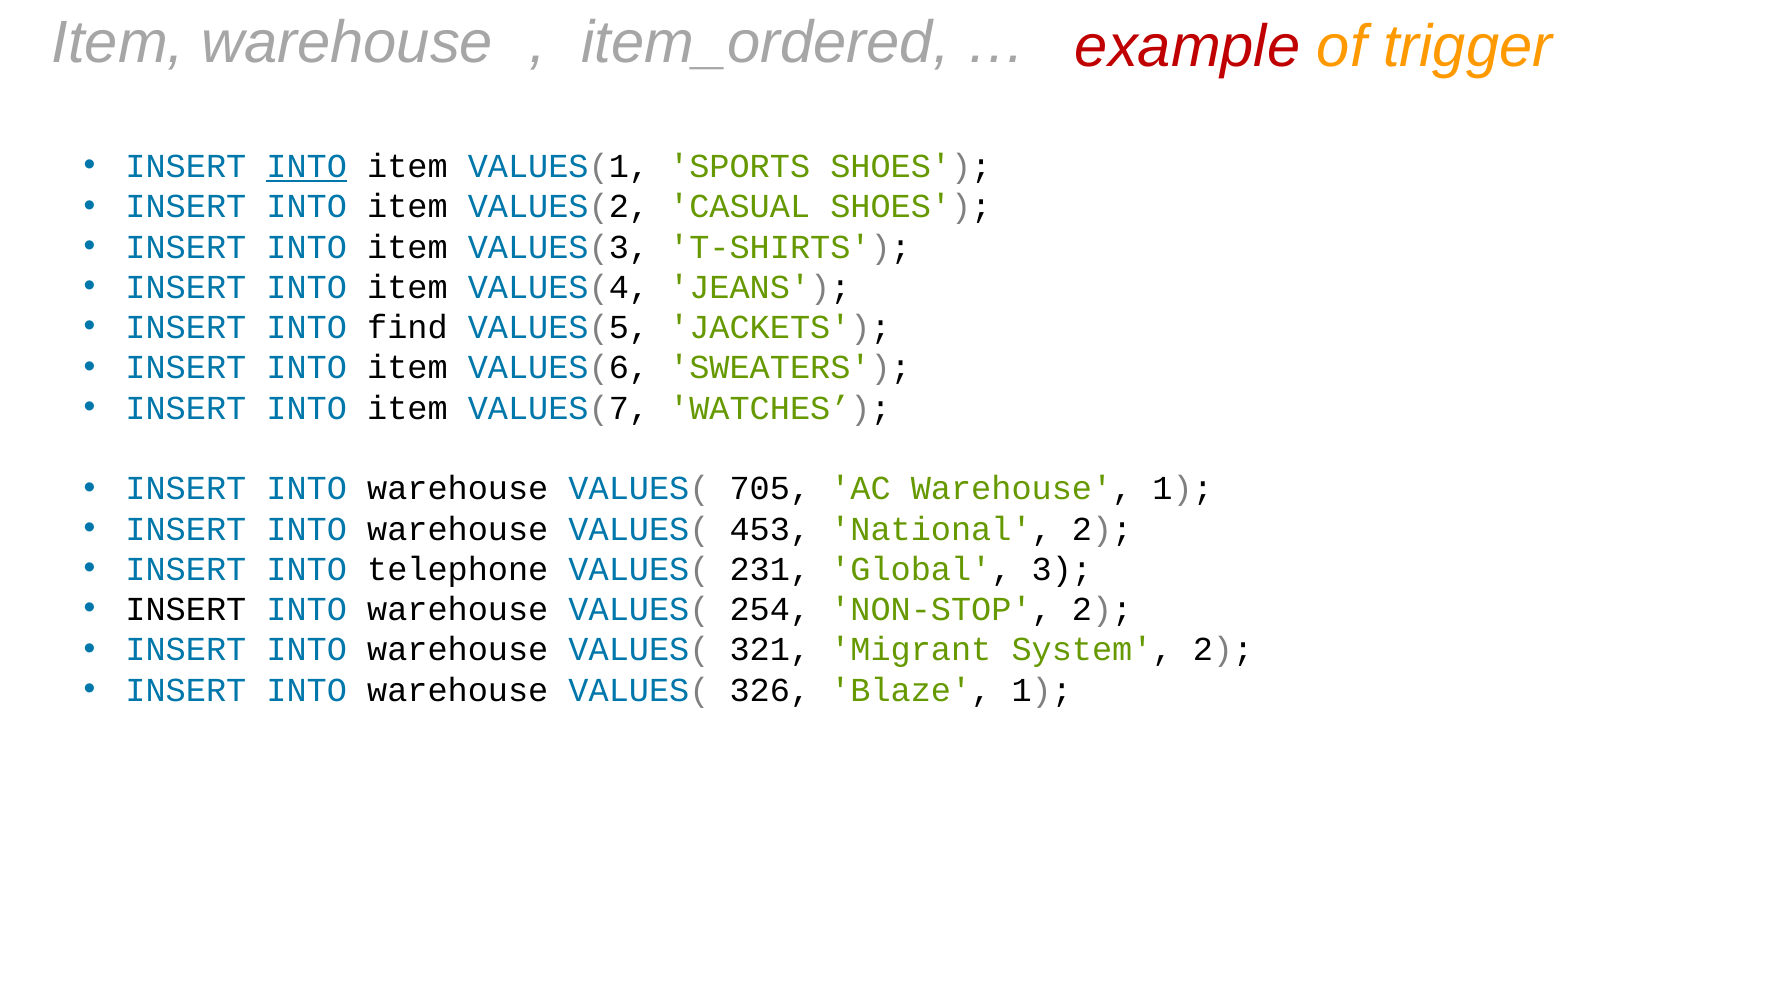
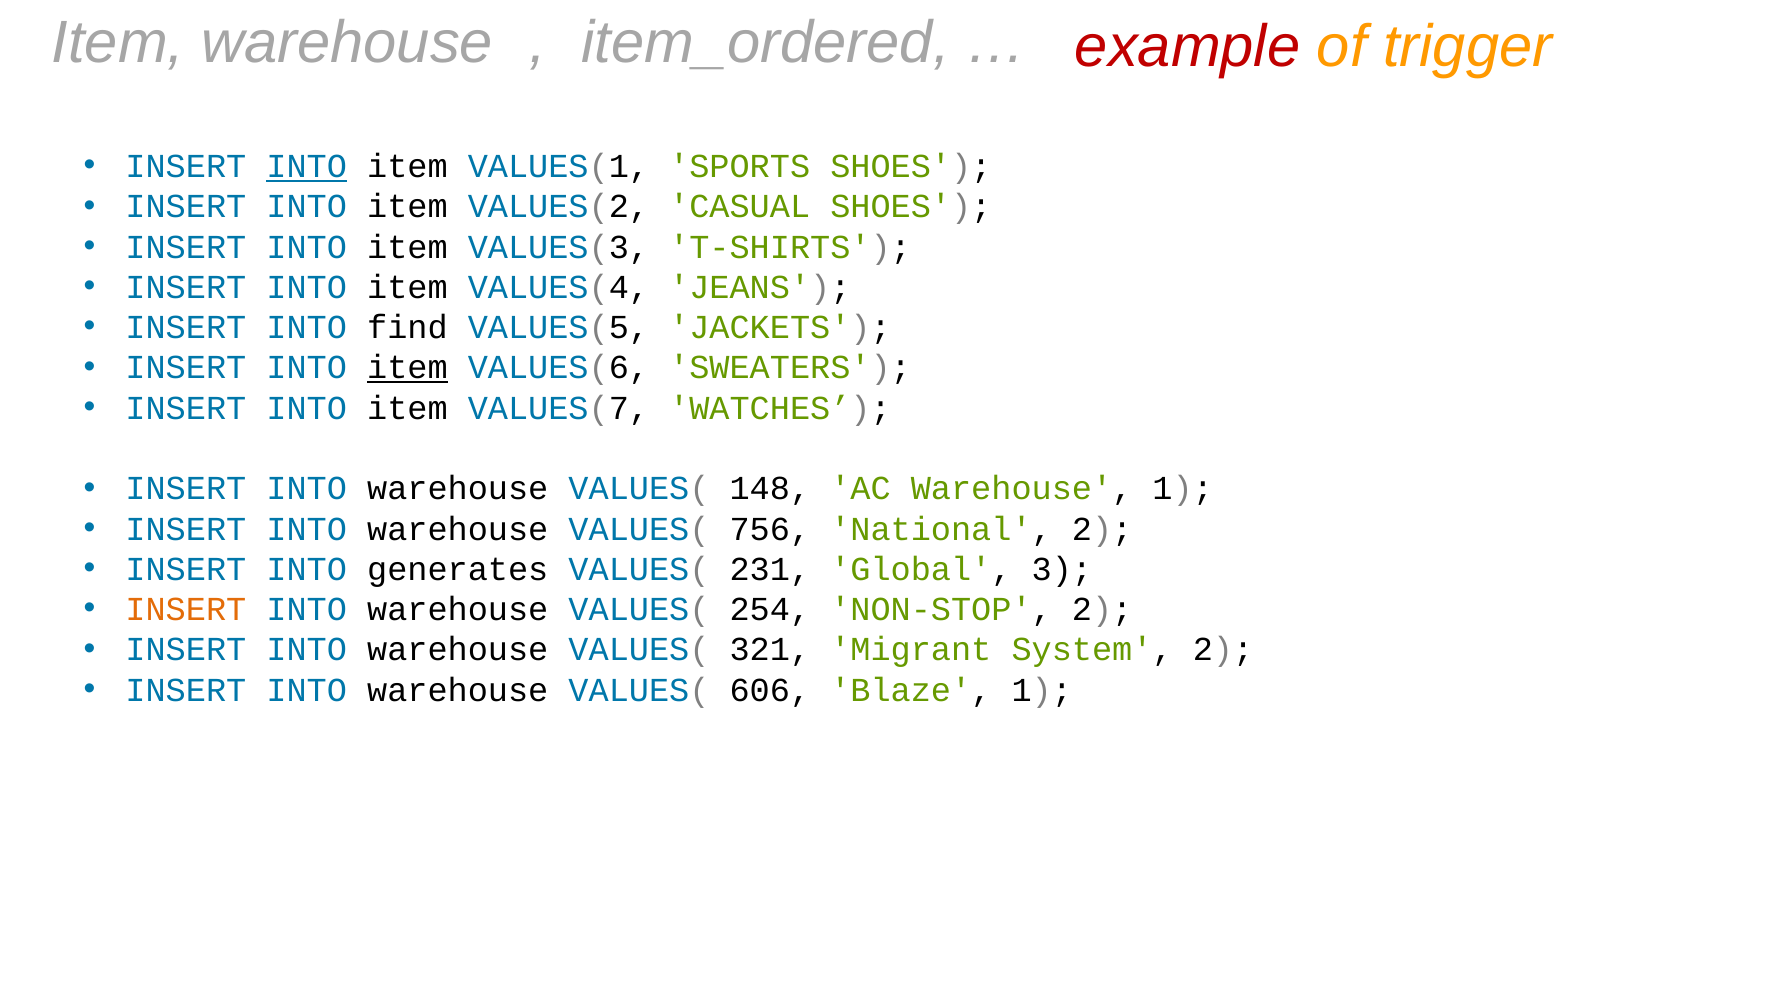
item underline: none -> present (407, 368)
705: 705 -> 148 (770, 489)
453: 453 -> 756 (770, 529)
telephone: telephone -> generates (458, 569)
INSERT colour: black -> orange (186, 609)
326: 326 -> 606 (770, 690)
